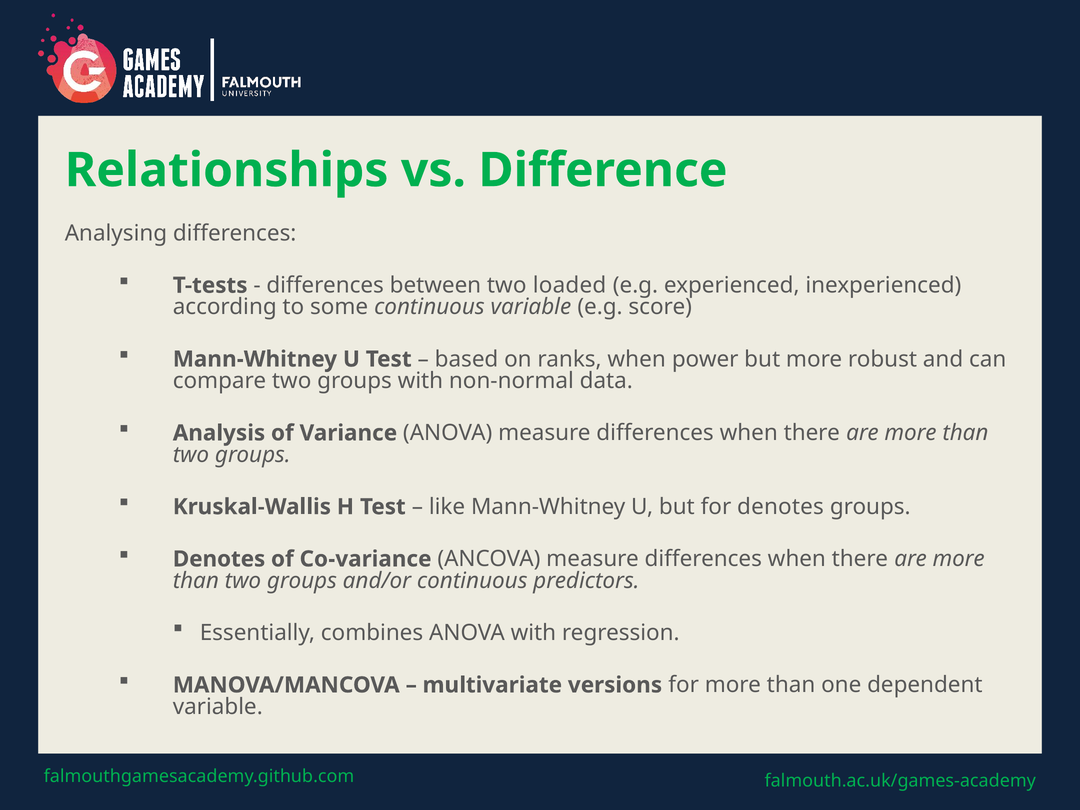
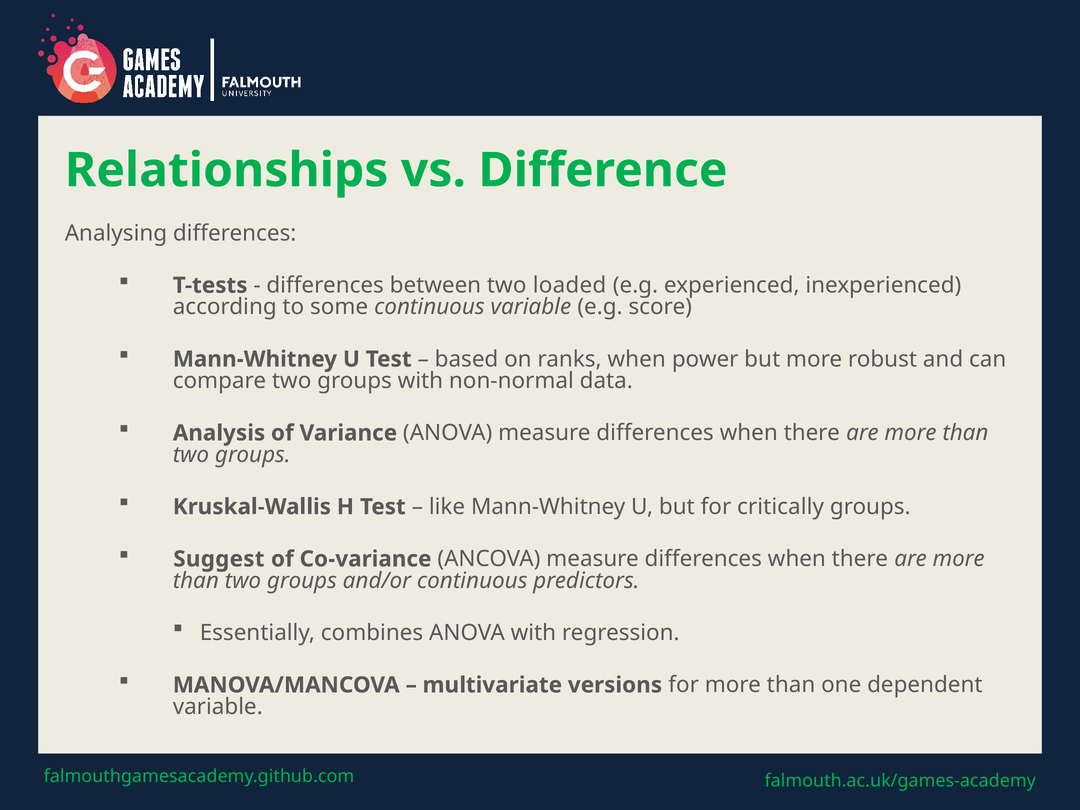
for denotes: denotes -> critically (781, 507)
Denotes: Denotes -> Suggest (219, 559)
